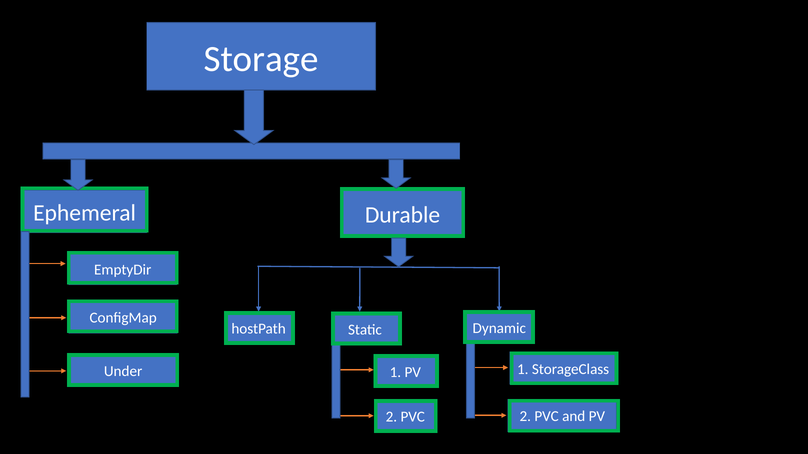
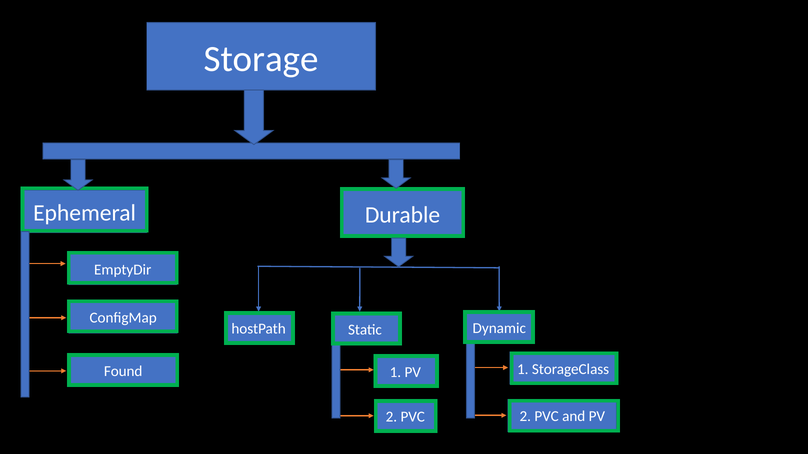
Under: Under -> Found (123, 372)
